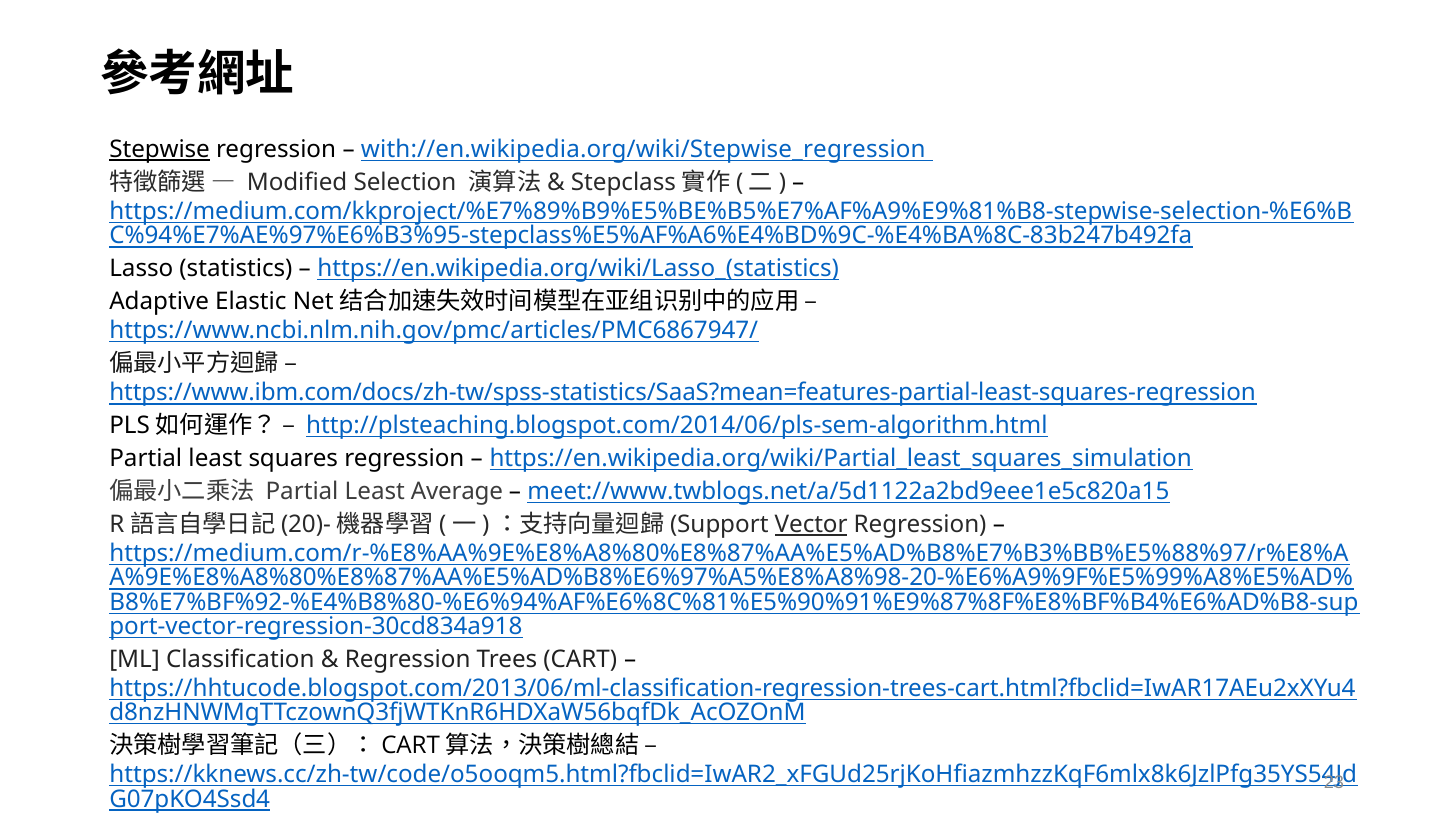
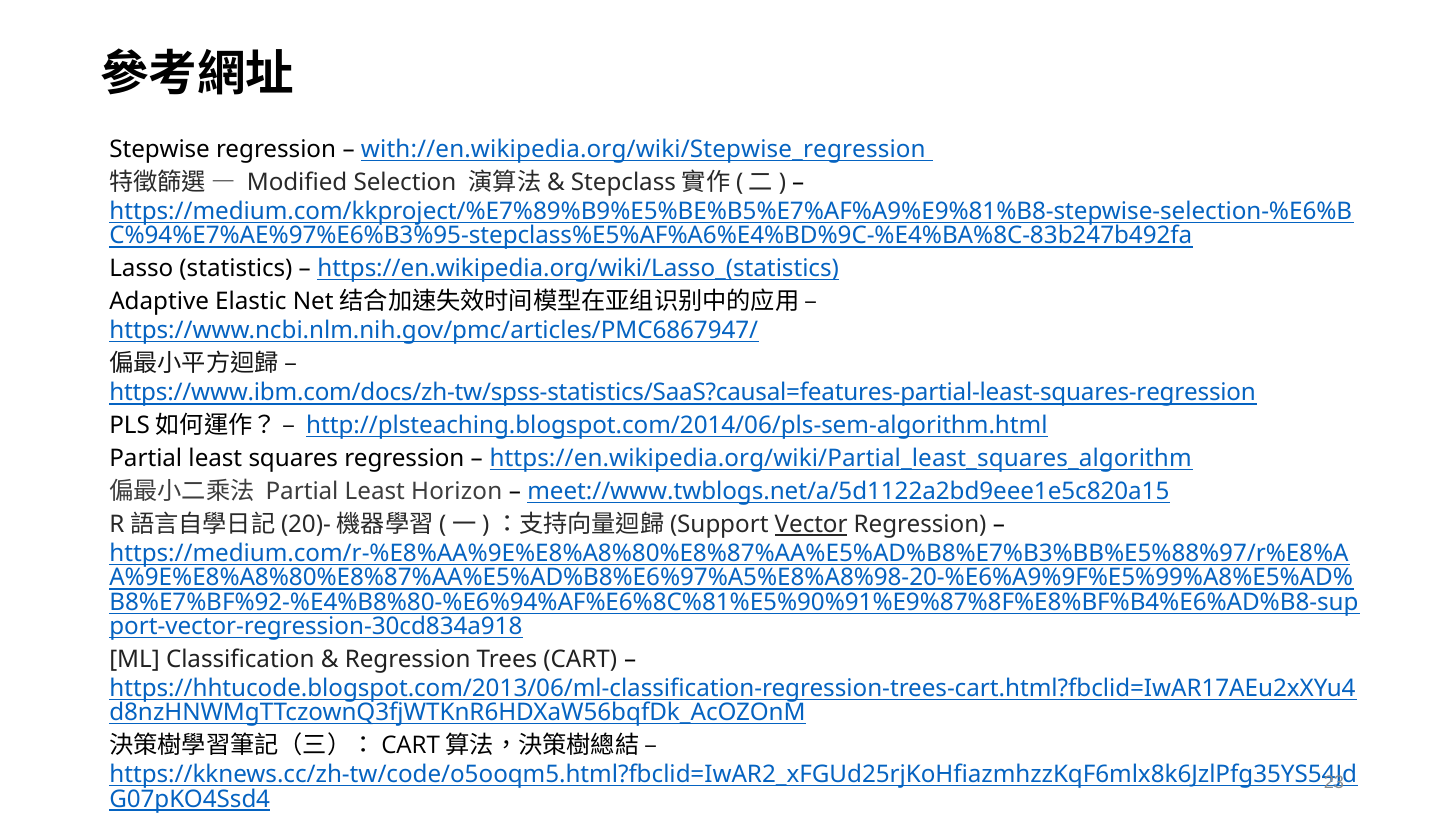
Stepwise underline: present -> none (160, 149)
https://www.ibm.com/docs/zh-tw/spss-statistics/SaaS?mean=features-partial-least-squares-regression: https://www.ibm.com/docs/zh-tw/spss-statistics/SaaS?mean=features-partial-least-squares-regression -> https://www.ibm.com/docs/zh-tw/spss-statistics/SaaS?causal=features-partial-least-squares-regression (683, 393)
https://en.wikipedia.org/wiki/Partial_least_squares_simulation: https://en.wikipedia.org/wiki/Partial_least_squares_simulation -> https://en.wikipedia.org/wiki/Partial_least_squares_algorithm (841, 458)
Average: Average -> Horizon (457, 491)
